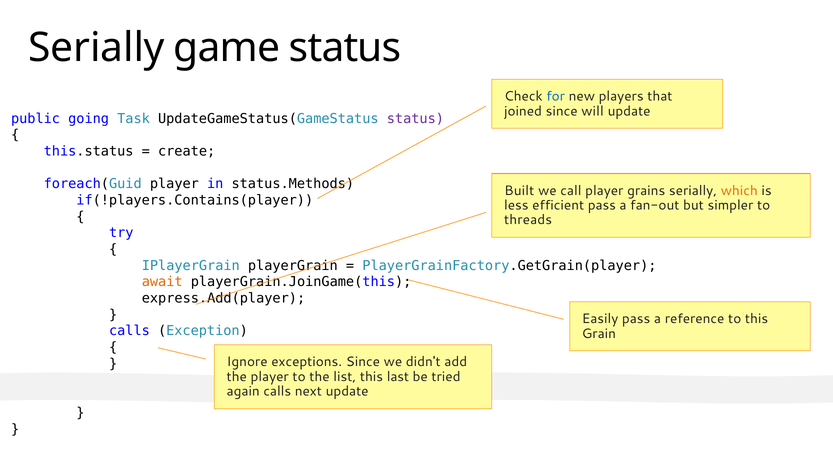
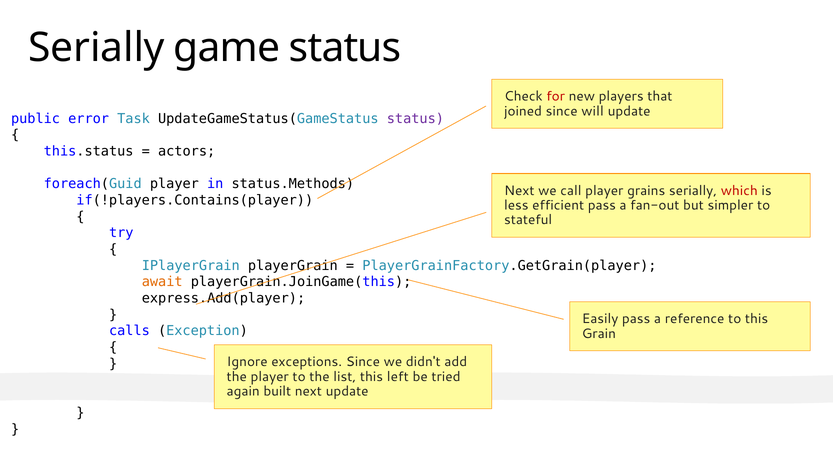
for colour: blue -> red (556, 96)
going: going -> error (89, 118)
create: create -> actors (187, 151)
Built: Built -> Next (519, 190)
which colour: orange -> red (739, 190)
threads: threads -> stateful (528, 220)
last: last -> left (398, 376)
again calls: calls -> built (277, 391)
